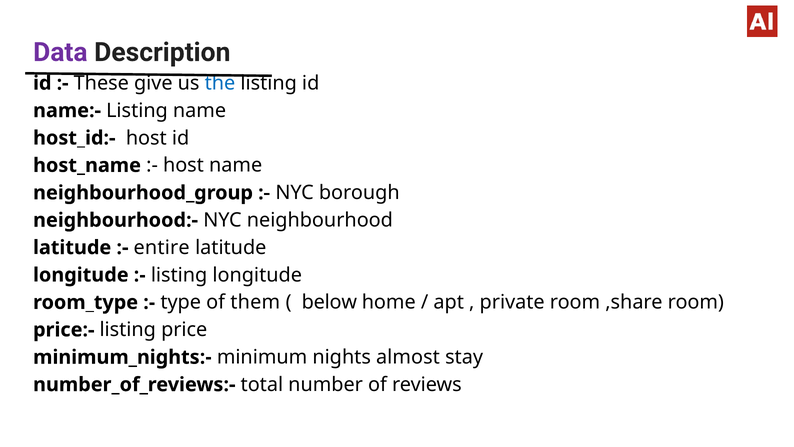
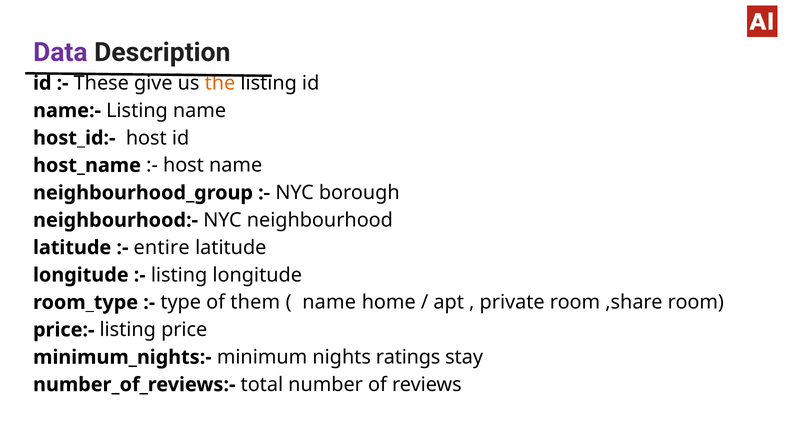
the colour: blue -> orange (220, 83)
below: below -> name (329, 302)
almost: almost -> ratings (408, 357)
